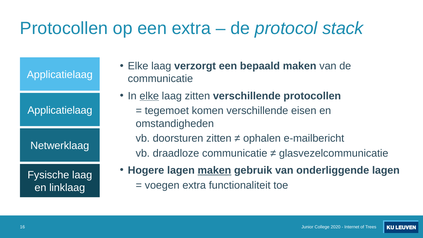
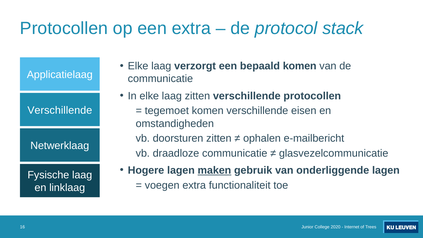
bepaald maken: maken -> komen (300, 66)
elke underline: present -> none (149, 96)
Applicatielaag: Applicatielaag -> Verschillende (60, 110)
